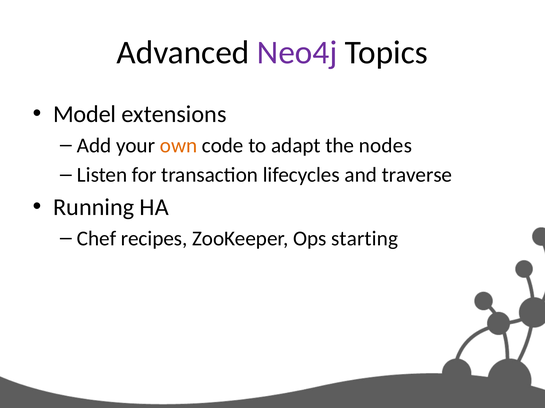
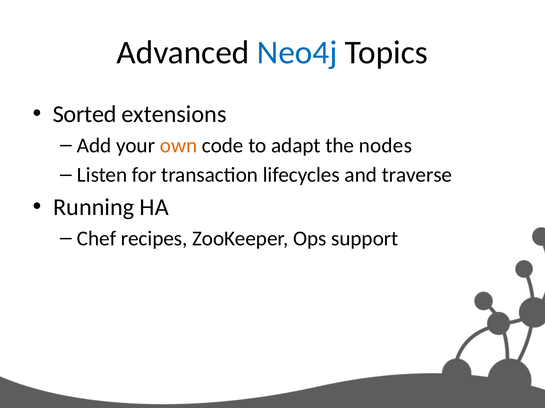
Neo4j colour: purple -> blue (297, 53)
Model: Model -> Sorted (85, 114)
starting: starting -> support (365, 239)
